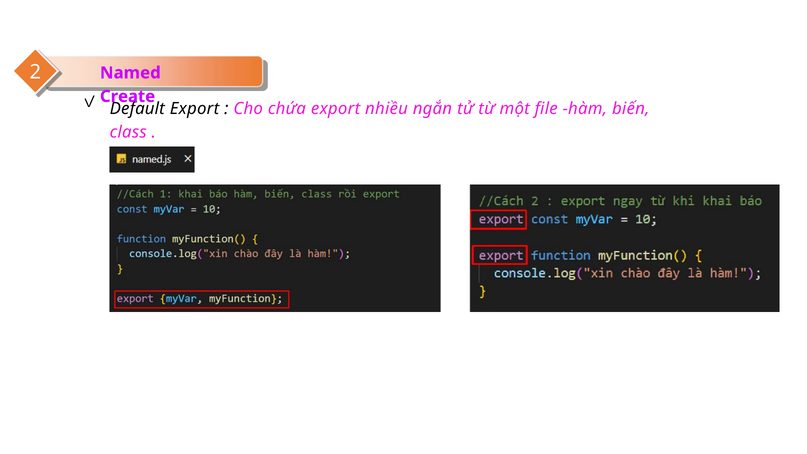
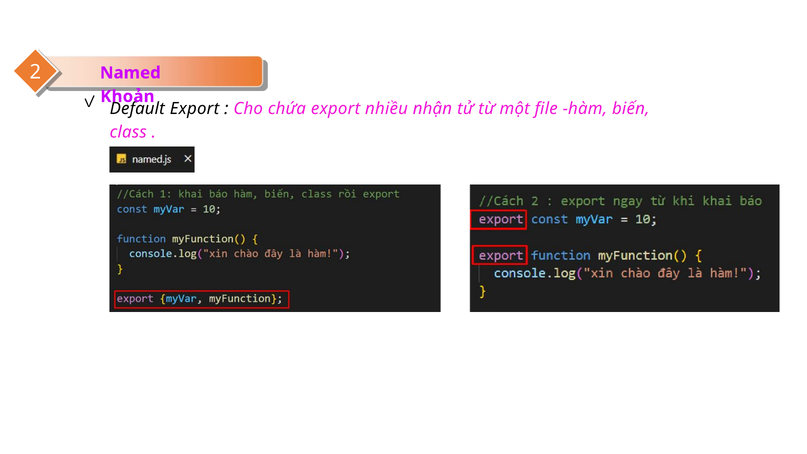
Create: Create -> Khoản (127, 96)
ngắn: ngắn -> nhận (432, 109)
